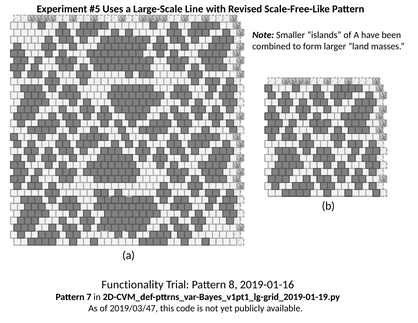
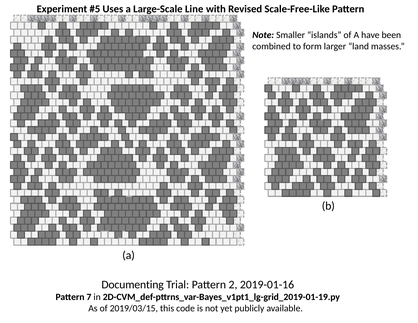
Functionality: Functionality -> Documenting (133, 285)
8: 8 -> 2 (233, 285)
2019/03/47: 2019/03/47 -> 2019/03/15 (134, 308)
